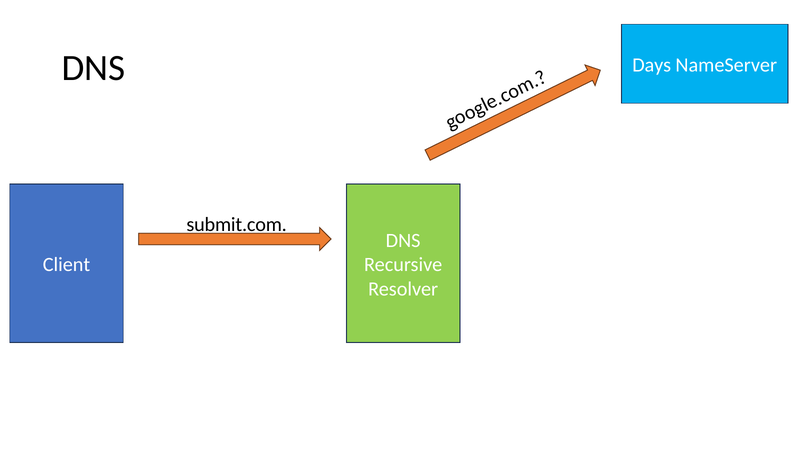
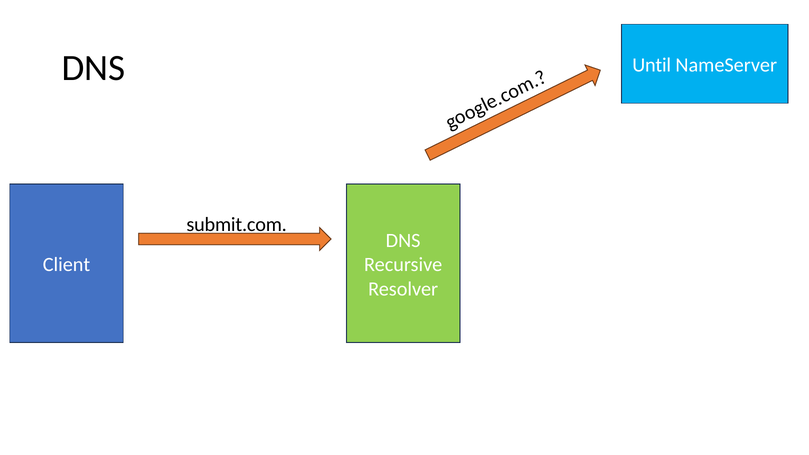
Days: Days -> Until (652, 65)
